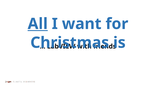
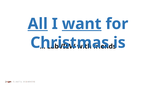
want underline: none -> present (82, 24)
